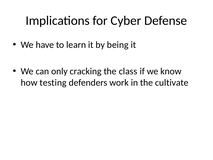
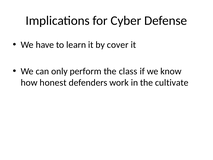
being: being -> cover (118, 45)
cracking: cracking -> perform (86, 71)
testing: testing -> honest (53, 83)
